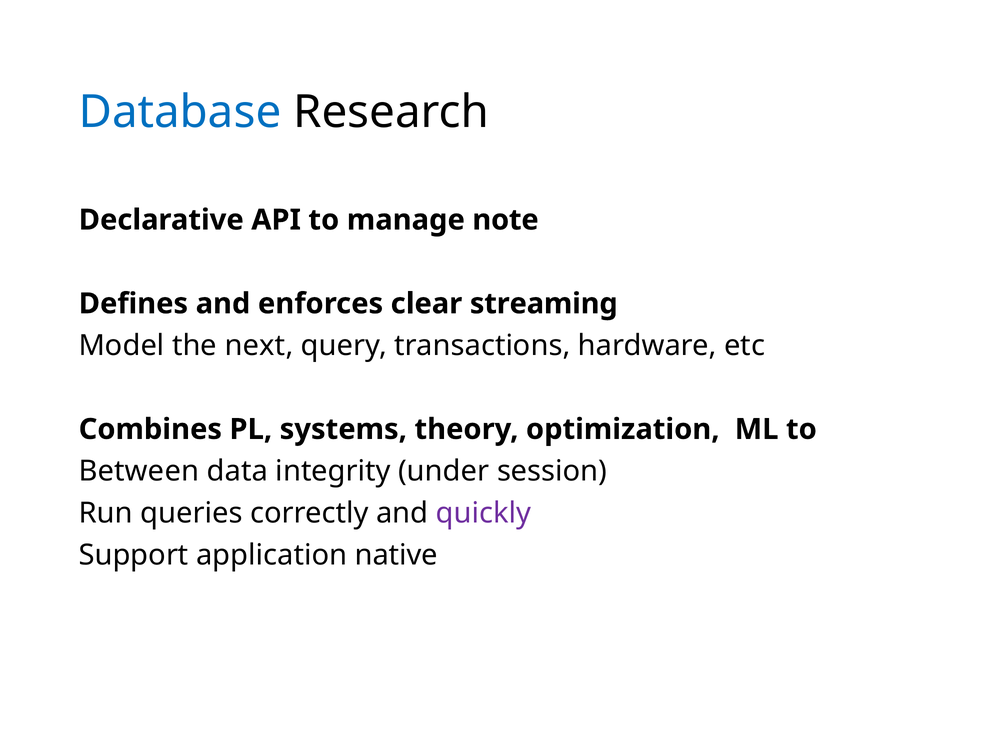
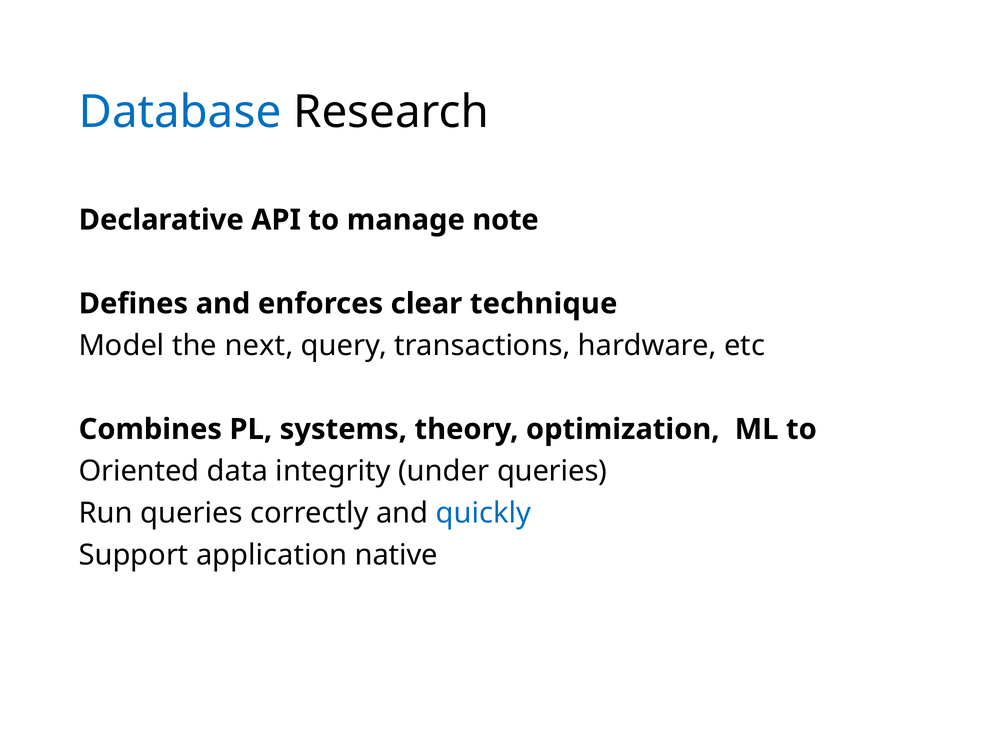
streaming: streaming -> technique (544, 304)
Between: Between -> Oriented (139, 471)
under session: session -> queries (552, 471)
quickly colour: purple -> blue (484, 513)
